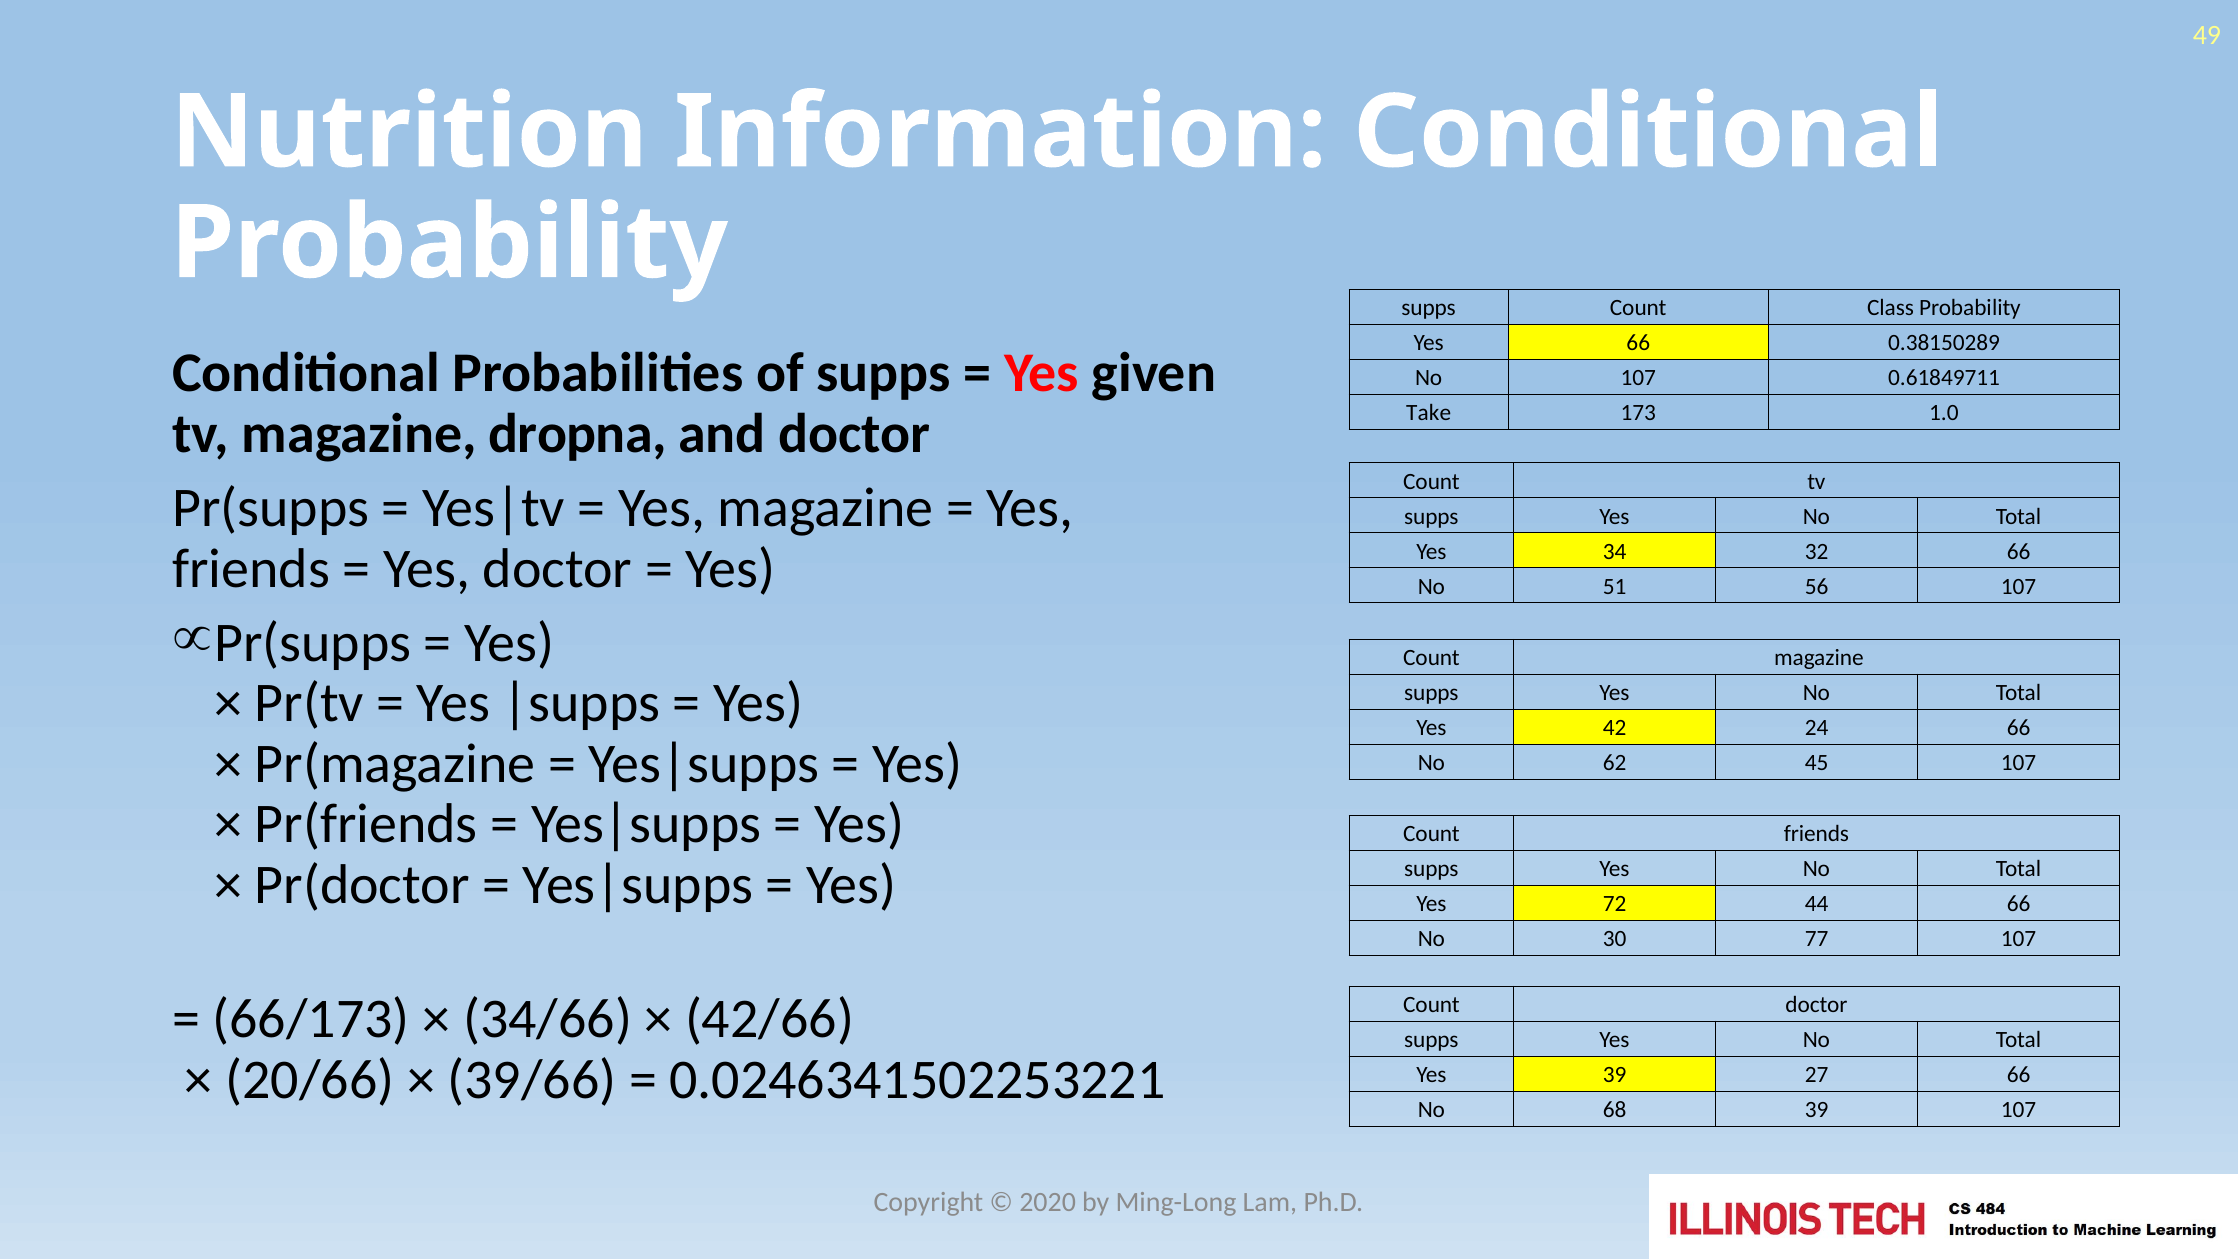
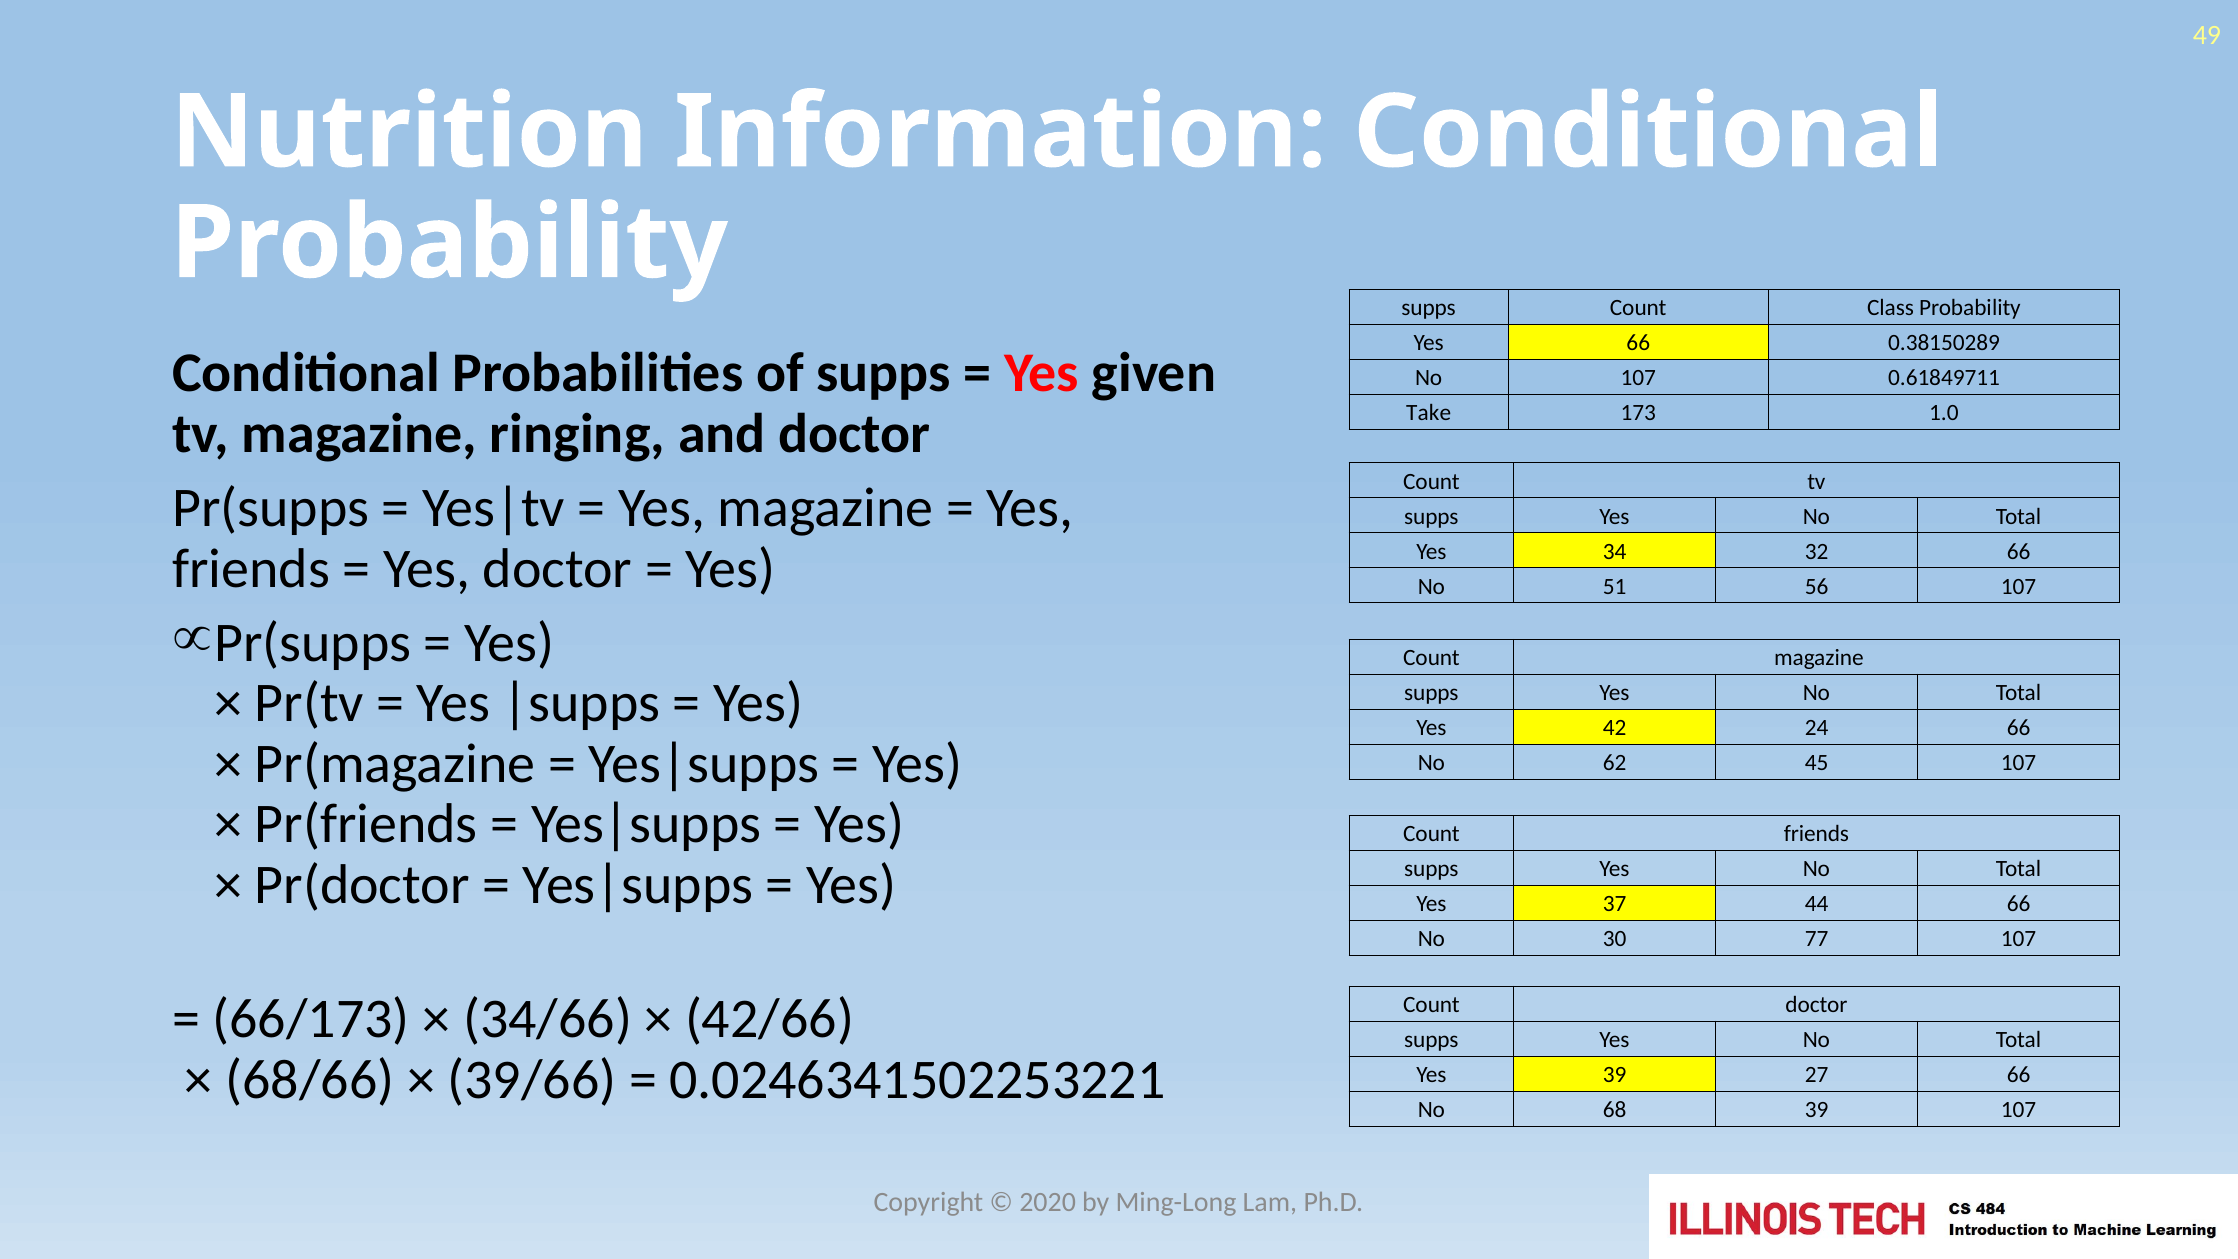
dropna: dropna -> ringing (577, 434)
72: 72 -> 37 (1615, 904)
20/66: 20/66 -> 68/66 (310, 1080)
